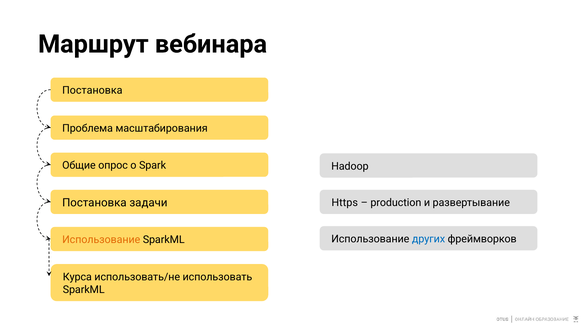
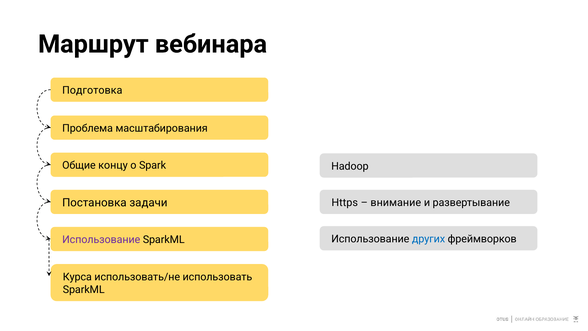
Постановка: Постановка -> Подготовка (92, 90)
опрос: опрос -> концу (113, 165)
production: production -> внимание (396, 202)
Использование colour: orange -> purple (101, 240)
